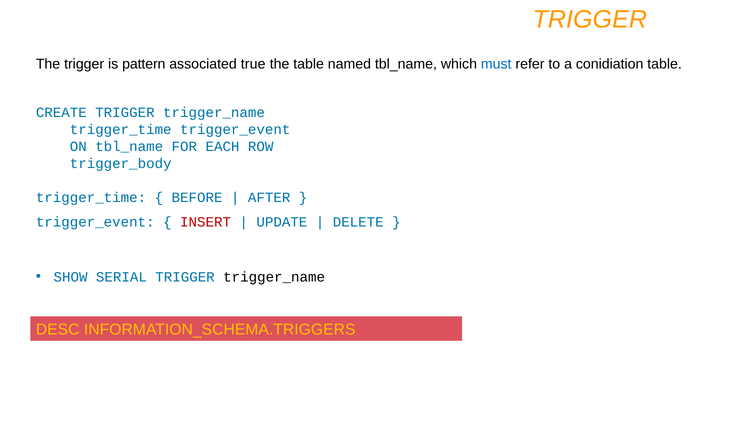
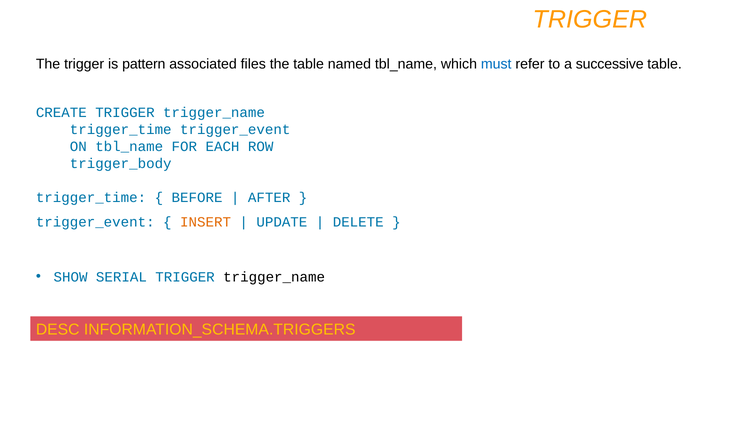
true: true -> files (253, 64)
conidiation: conidiation -> successive (610, 64)
INSERT colour: red -> orange (206, 222)
